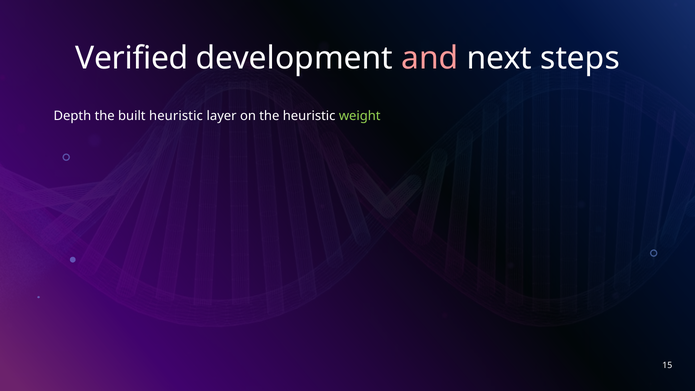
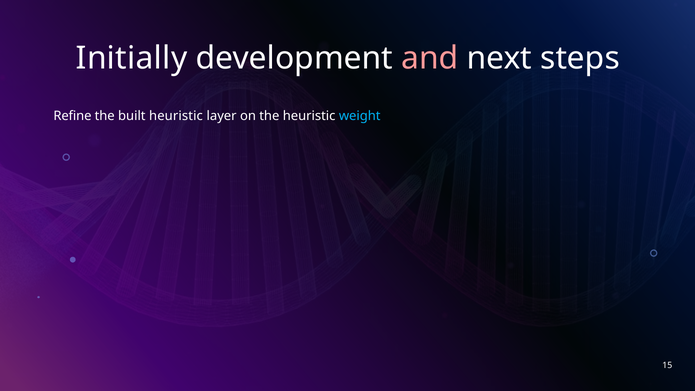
Verified: Verified -> Initially (132, 58)
Depth: Depth -> Refine (72, 116)
weight colour: light green -> light blue (360, 116)
